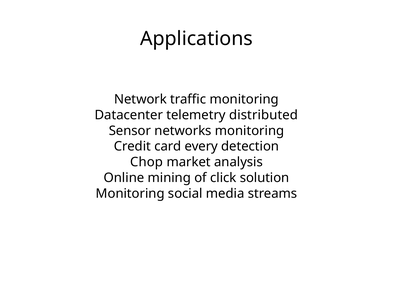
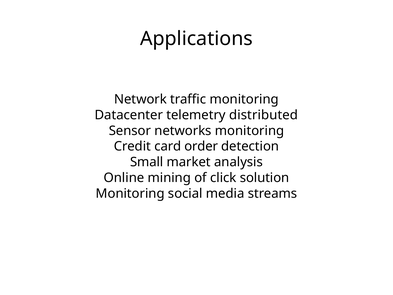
every: every -> order (201, 146)
Chop: Chop -> Small (147, 162)
